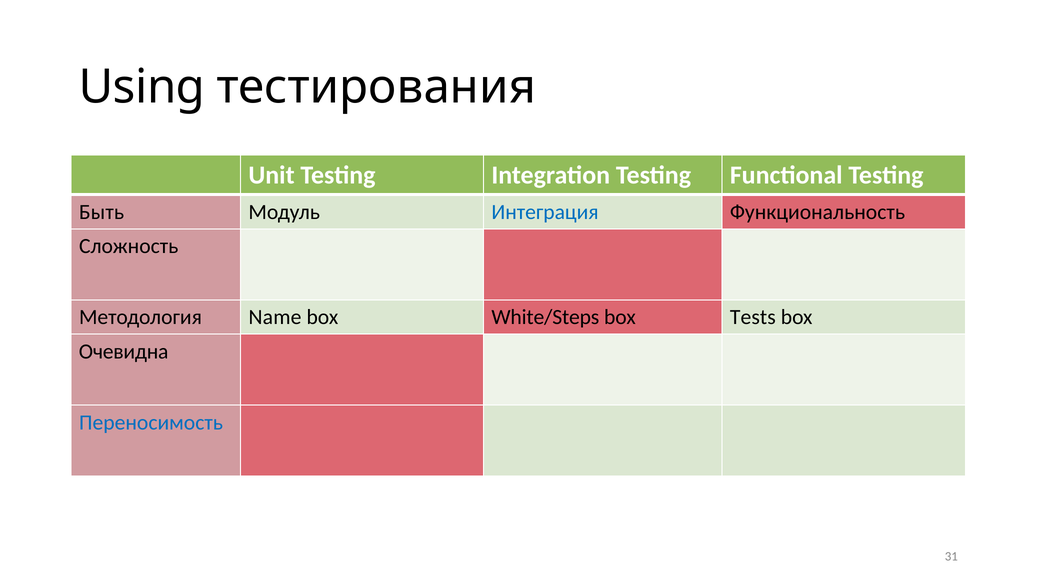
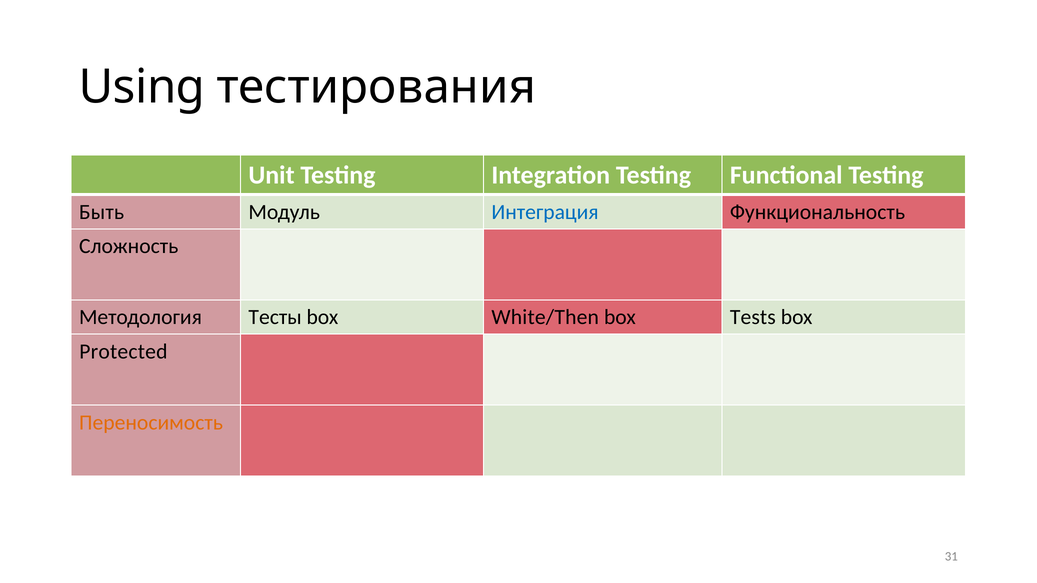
Name: Name -> Тесты (275, 317)
White/Steps: White/Steps -> White/Then (545, 317)
Очевидна: Очевидна -> Protected (123, 352)
Переносимость colour: blue -> orange (151, 423)
